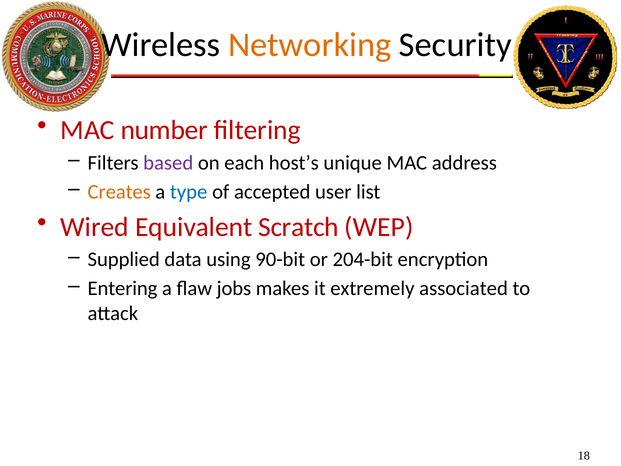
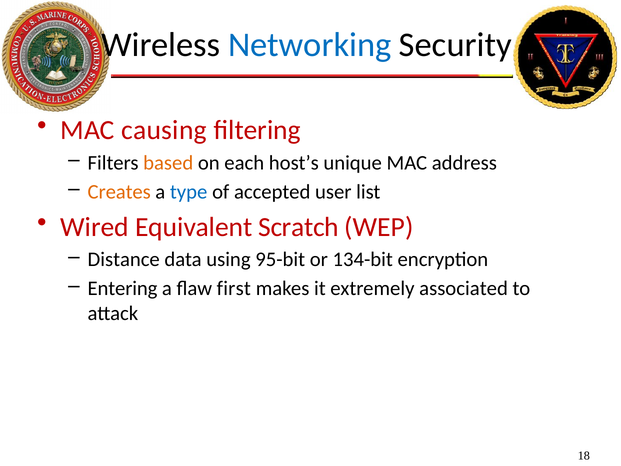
Networking colour: orange -> blue (310, 45)
number: number -> causing (164, 130)
based colour: purple -> orange (168, 163)
Supplied: Supplied -> Distance (124, 259)
90-bit: 90-bit -> 95-bit (280, 259)
204-bit: 204-bit -> 134-bit (363, 259)
jobs: jobs -> first (234, 288)
